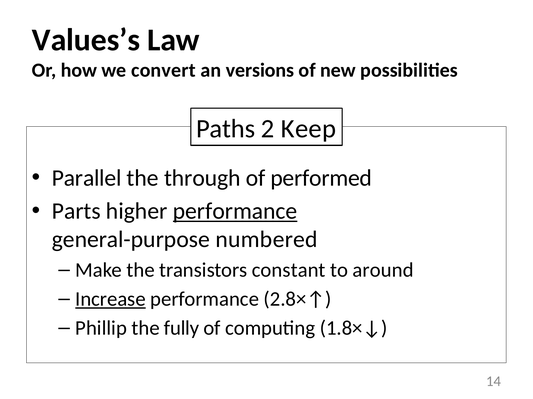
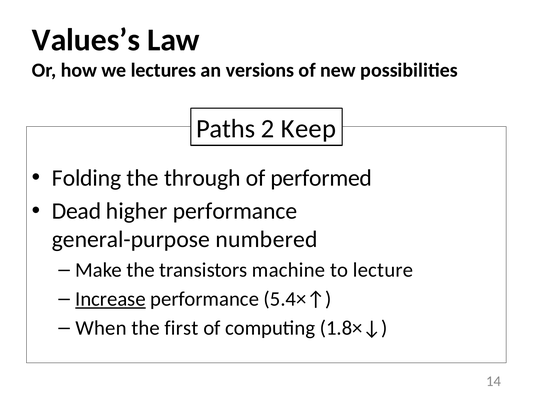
convert: convert -> lectures (164, 70)
Parallel: Parallel -> Folding (87, 178)
Parts: Parts -> Dead (76, 212)
performance underline: present -> none (235, 212)
constant: constant -> machine (289, 271)
around: around -> lecture (383, 271)
2.8×↑: 2.8×↑ -> 5.4×↑ (298, 300)
Phillip: Phillip -> When (101, 329)
fully: fully -> first (181, 329)
